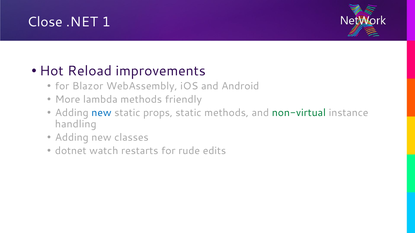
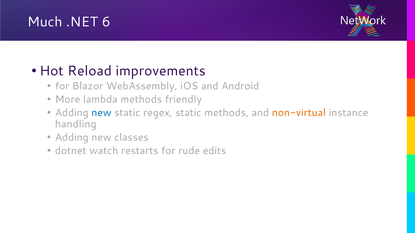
Close: Close -> Much (45, 22)
1: 1 -> 6 (106, 22)
props: props -> regex (158, 113)
non-virtual colour: green -> orange (299, 113)
